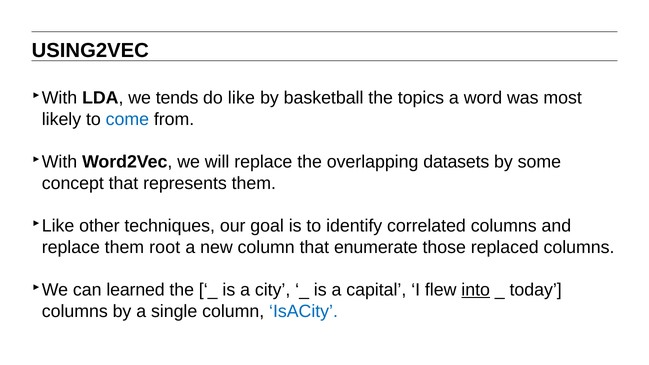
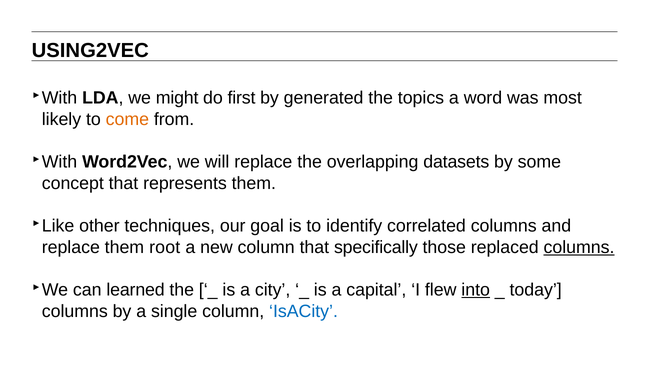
tends: tends -> might (177, 98)
like: like -> first (242, 98)
basketball: basketball -> generated (324, 98)
come colour: blue -> orange (127, 119)
enumerate: enumerate -> specifically (376, 247)
columns underline: none -> present (579, 247)
